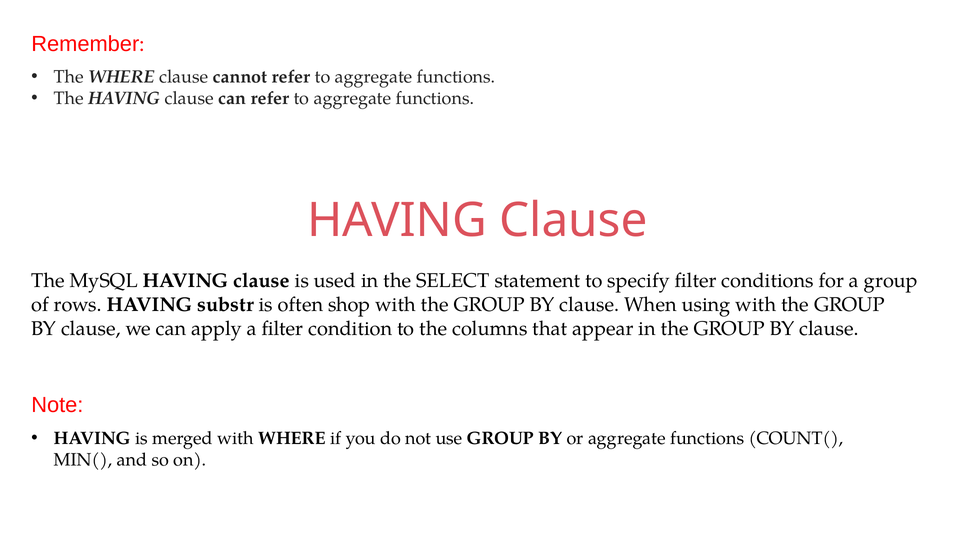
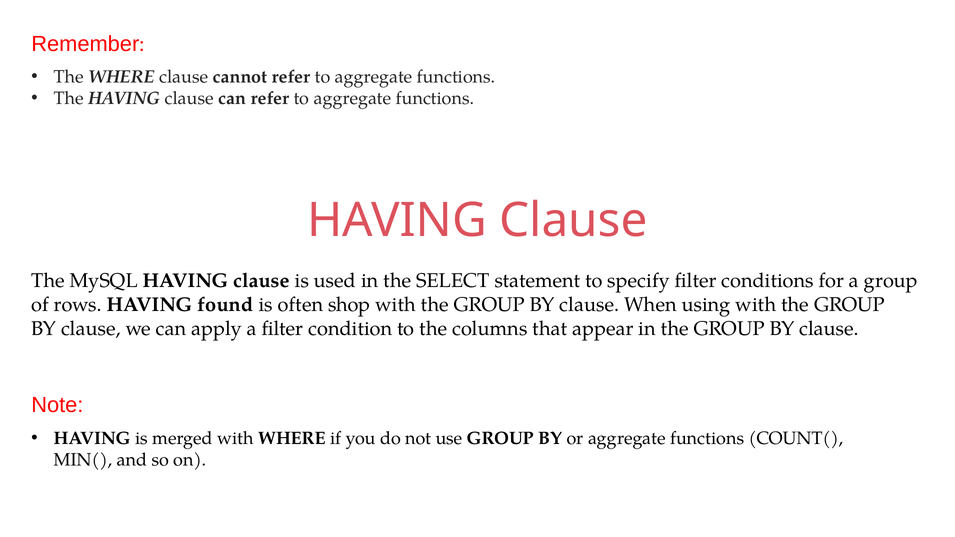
substr: substr -> found (225, 305)
